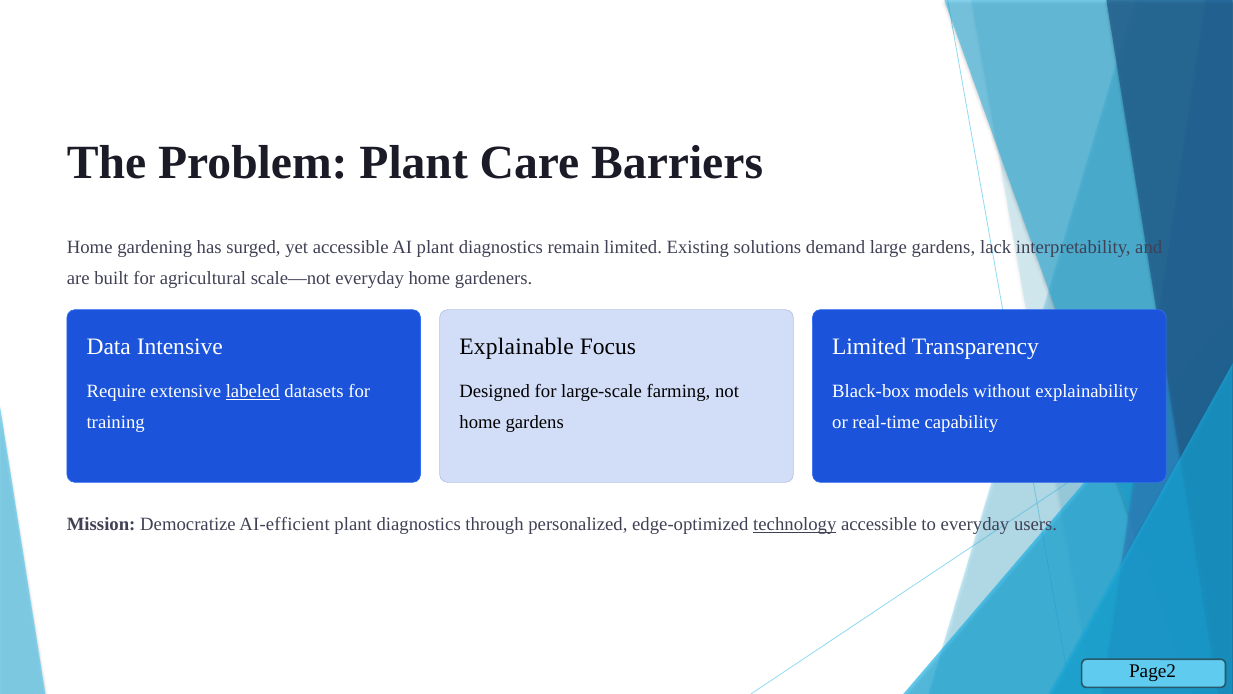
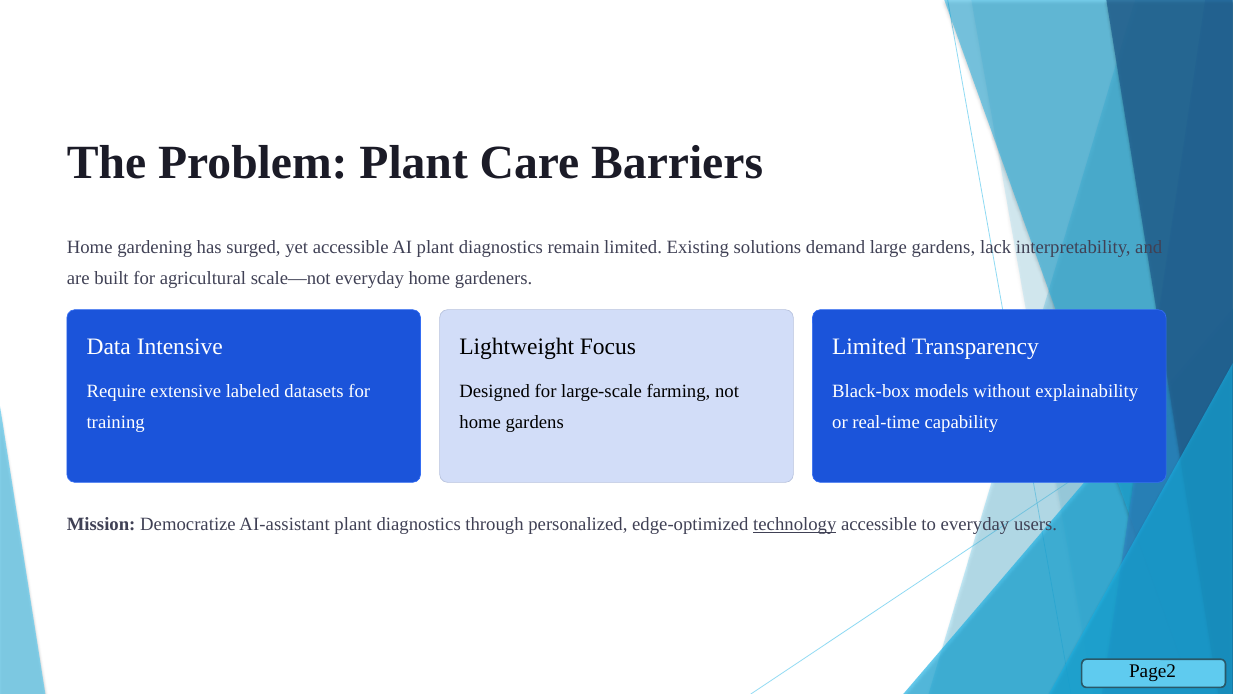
Explainable: Explainable -> Lightweight (517, 346)
labeled underline: present -> none (253, 391)
AI-efficient: AI-efficient -> AI-assistant (285, 524)
